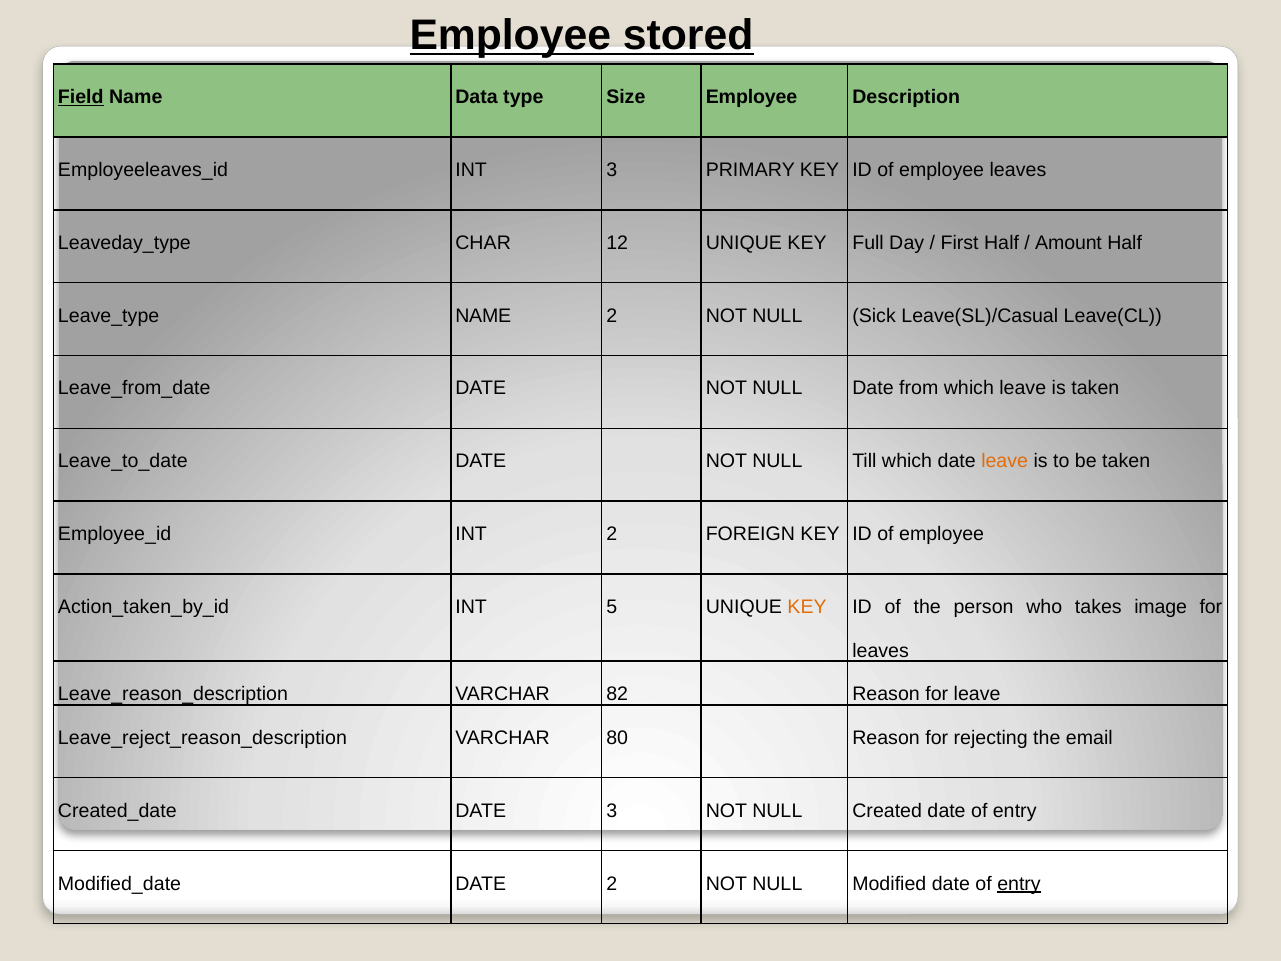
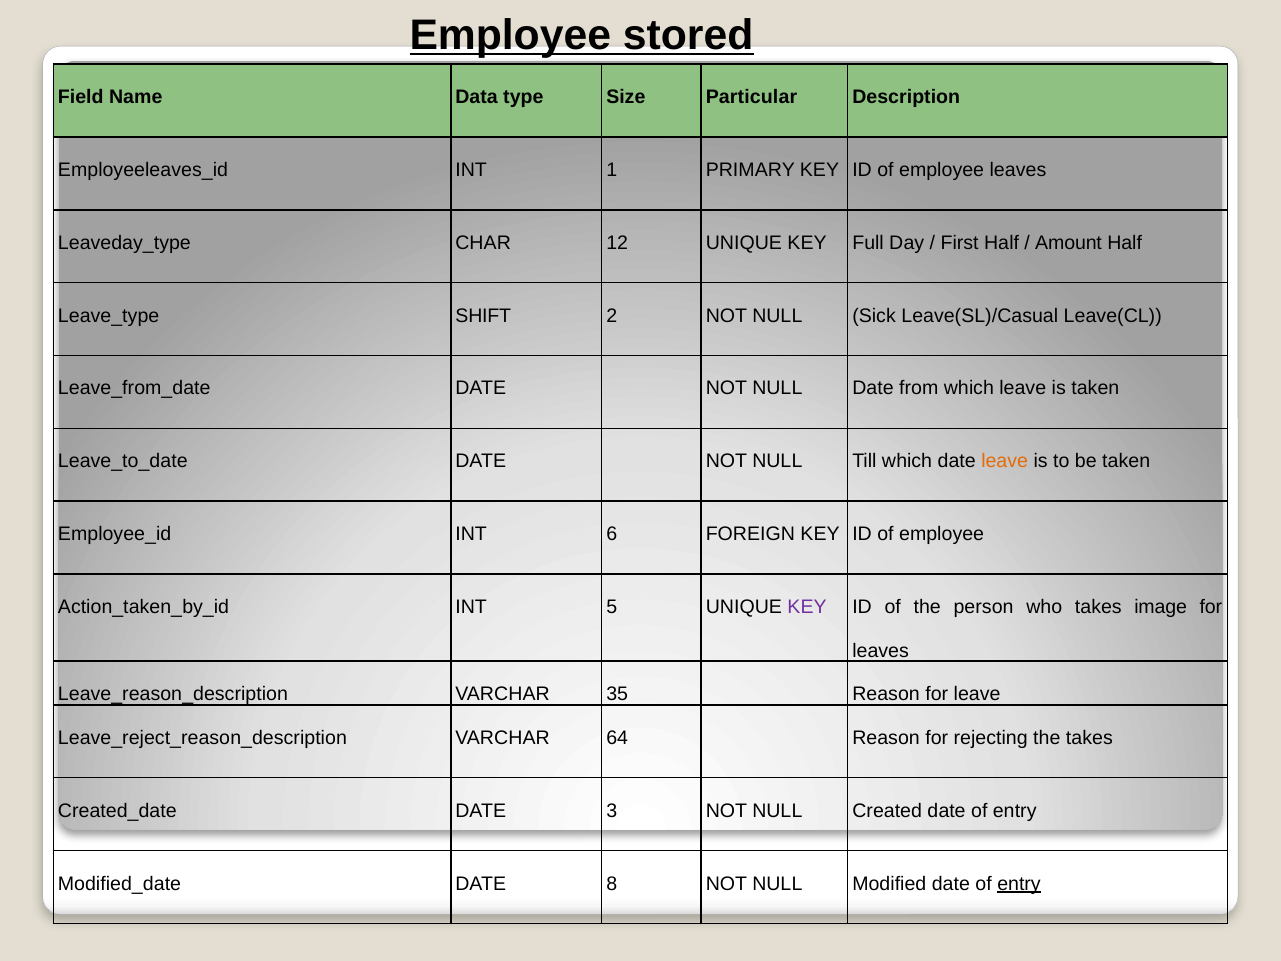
Field underline: present -> none (81, 97)
Size Employee: Employee -> Particular (751, 97)
INT 3: 3 -> 1 (612, 170)
NAME: NAME -> SHIFT (483, 316)
INT 2: 2 -> 6 (612, 534)
KEY colour: orange -> purple (807, 607)
82: 82 -> 35 (617, 694)
80: 80 -> 64 (617, 738)
the email: email -> takes (1089, 738)
DATE 2: 2 -> 8 (612, 883)
